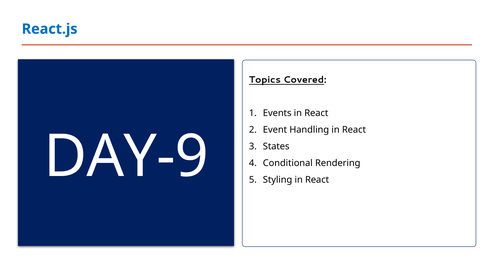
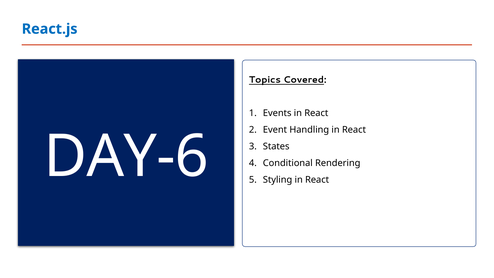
DAY-9: DAY-9 -> DAY-6 (126, 157)
